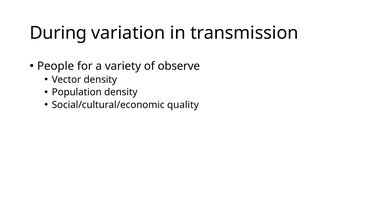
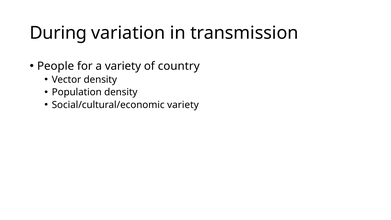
observe: observe -> country (179, 66)
Social/cultural/economic quality: quality -> variety (183, 105)
